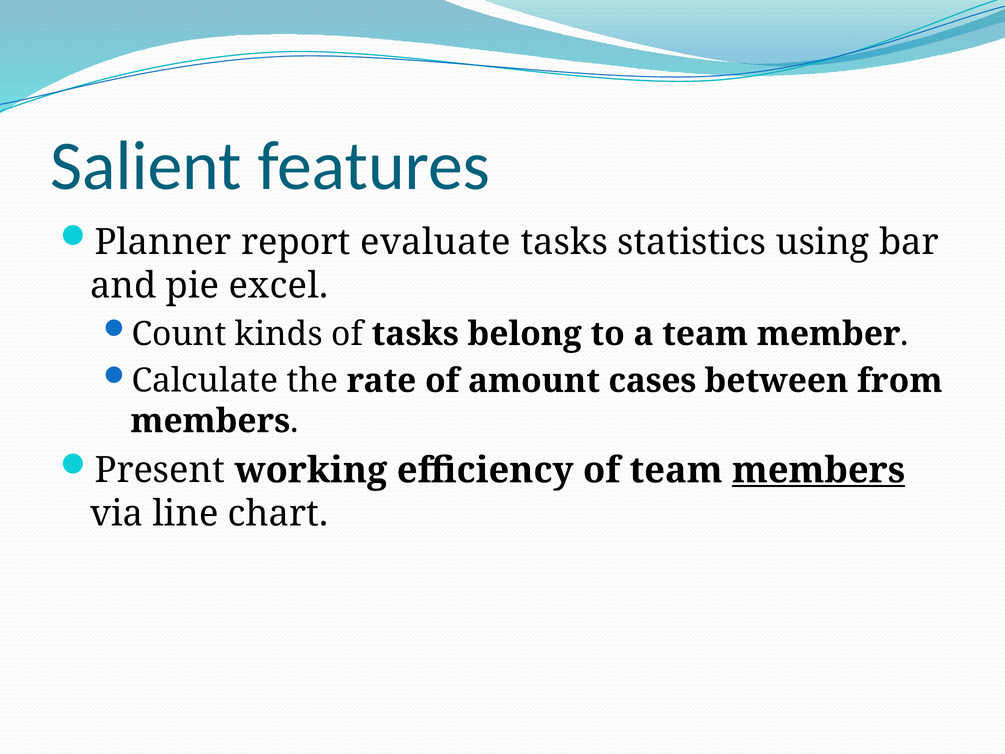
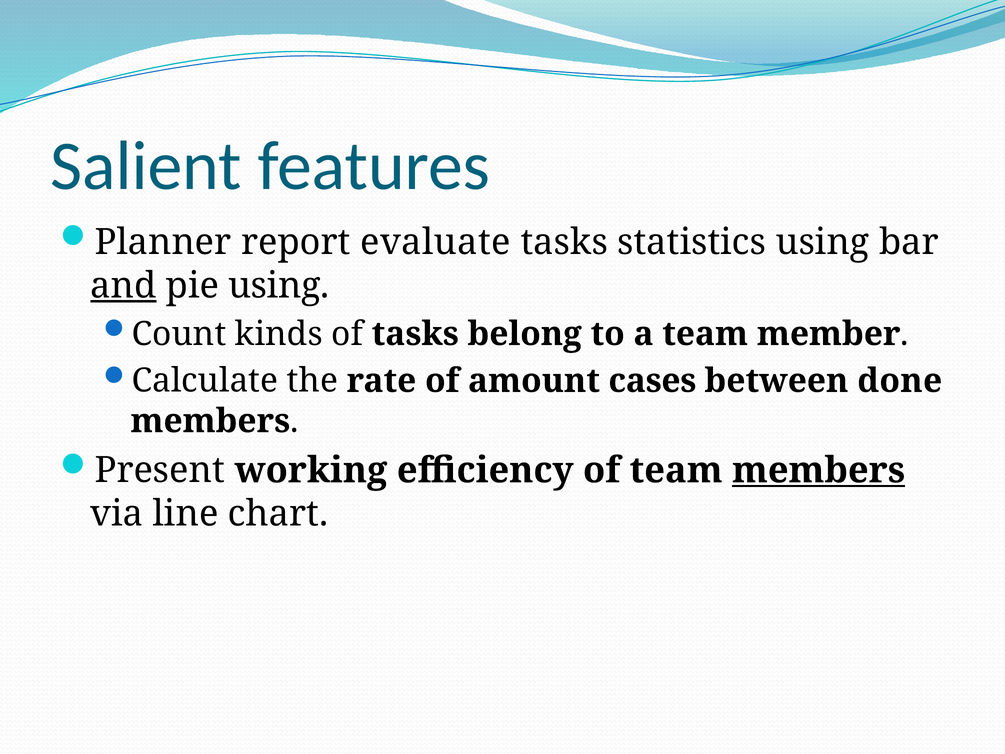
and underline: none -> present (123, 285)
pie excel: excel -> using (279, 285)
from: from -> done (900, 381)
